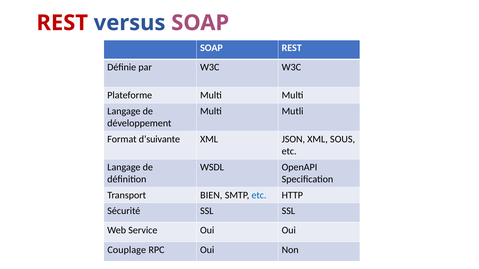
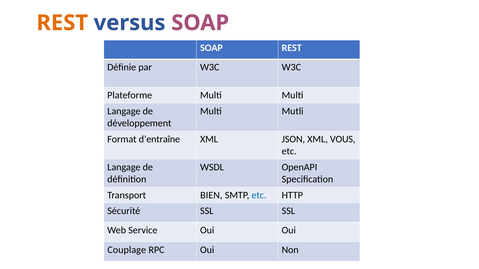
REST colour: red -> orange (62, 23)
d’suivante: d’suivante -> d’entraîne (159, 139)
SOUS: SOUS -> VOUS (343, 139)
